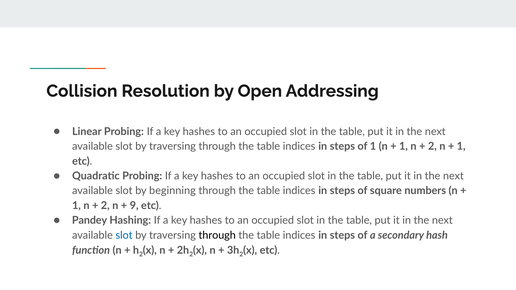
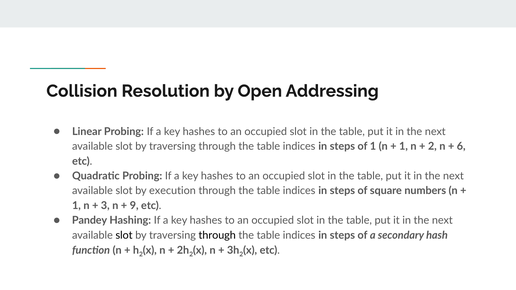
1: 1 -> 6 (461, 146)
beginning: beginning -> execution (172, 191)
2: 2 -> 3 (105, 206)
slot colour: blue -> black (124, 235)
